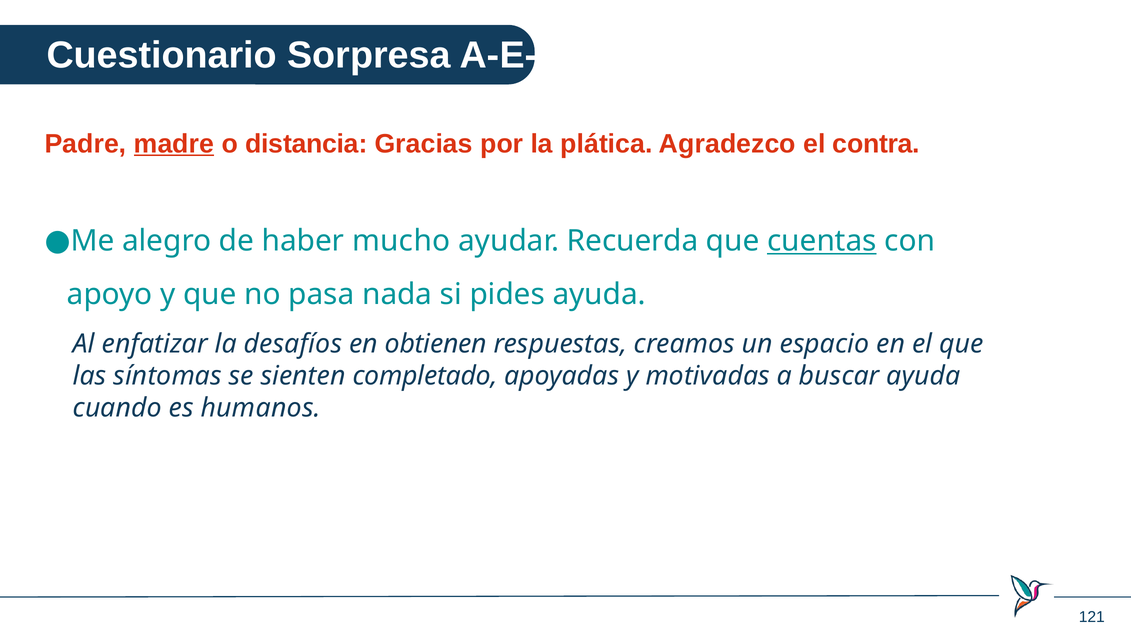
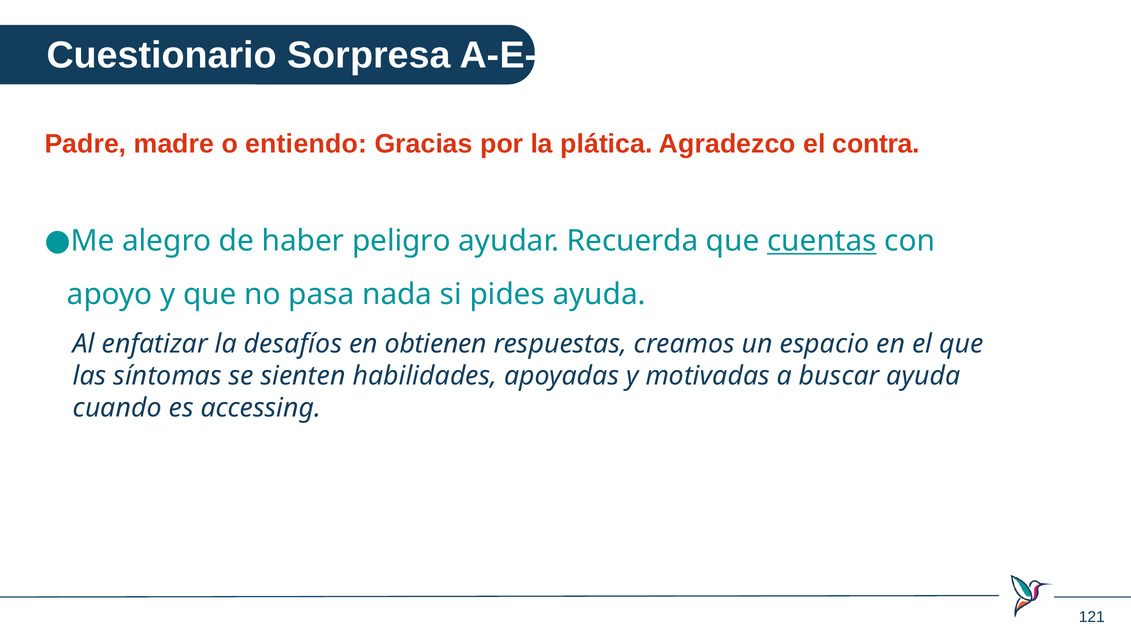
madre underline: present -> none (174, 144)
distancia: distancia -> entiendo (306, 144)
mucho: mucho -> peligro (401, 241)
completado: completado -> habilidades (425, 376)
humanos: humanos -> accessing (261, 408)
